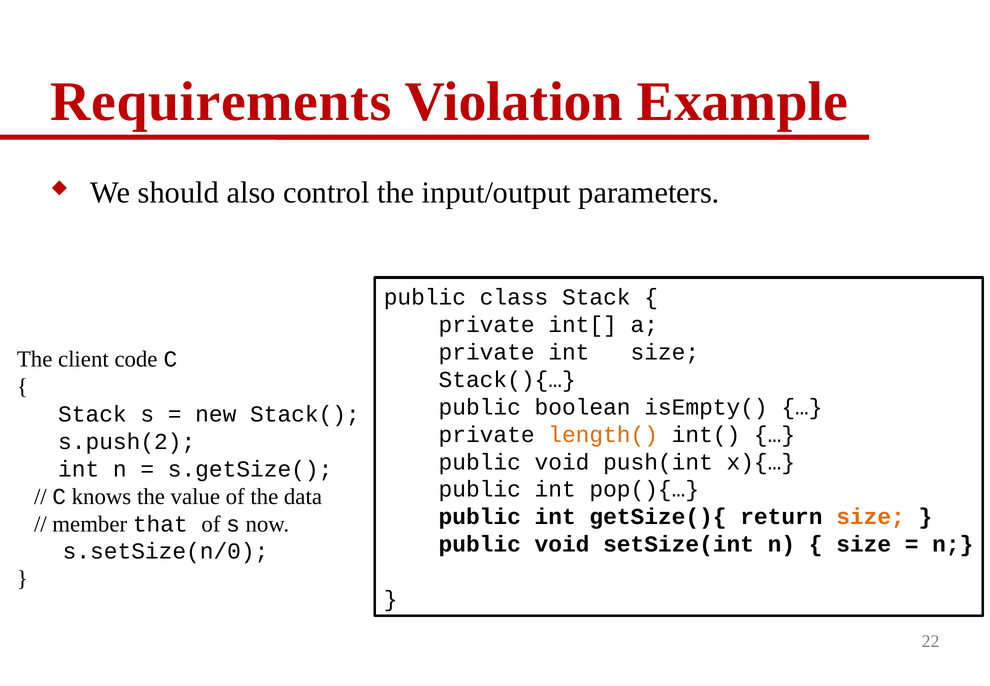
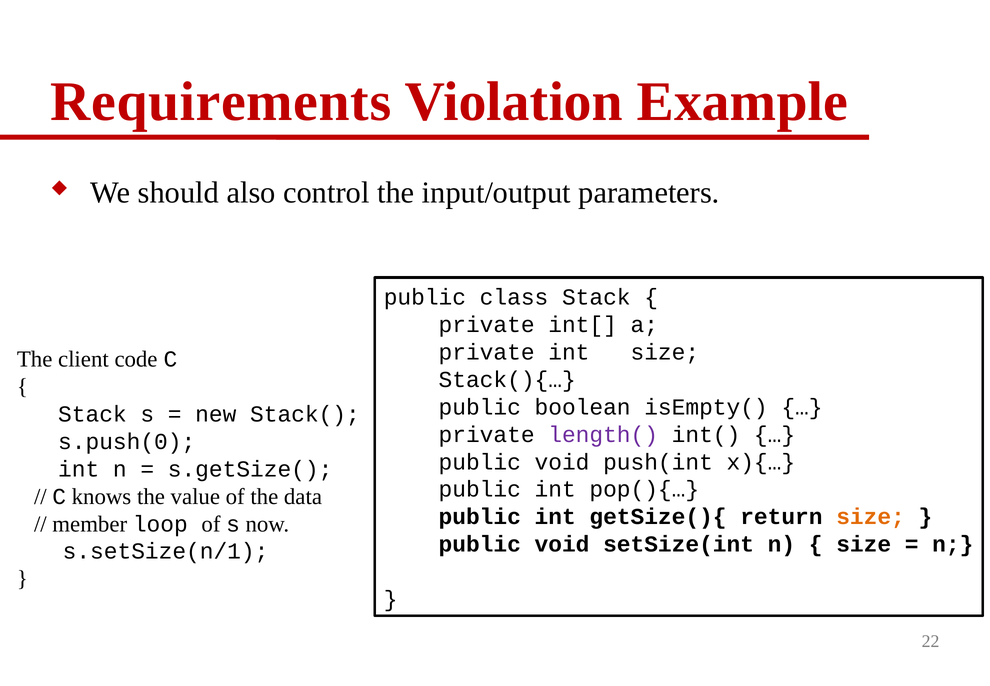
length( colour: orange -> purple (603, 434)
s.push(2: s.push(2 -> s.push(0 (127, 441)
that: that -> loop (160, 524)
s.setSize(n/0: s.setSize(n/0 -> s.setSize(n/1 (166, 551)
